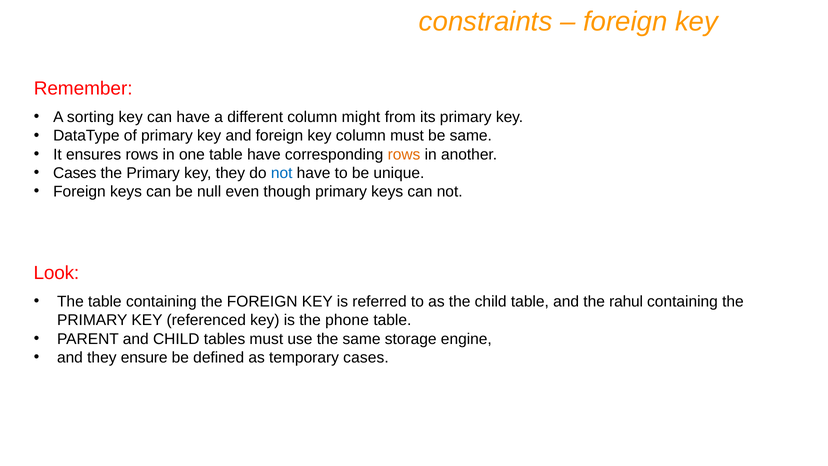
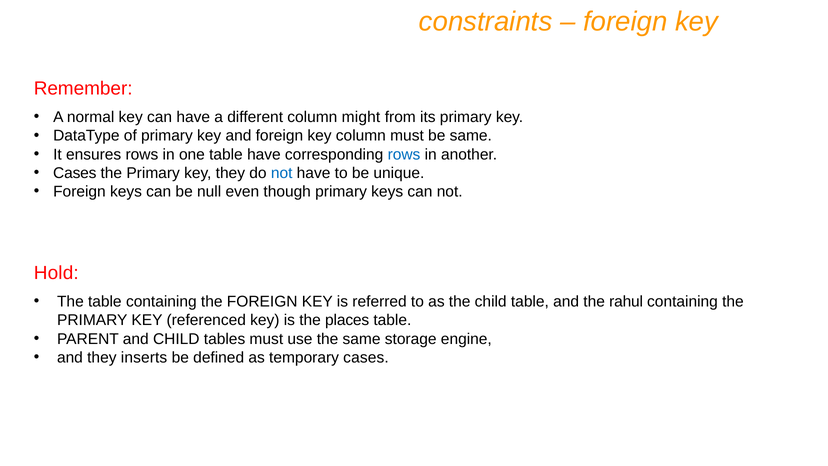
sorting: sorting -> normal (91, 117)
rows colour: orange -> blue (404, 154)
Look: Look -> Hold (56, 273)
phone: phone -> places (347, 320)
ensure: ensure -> inserts (144, 357)
